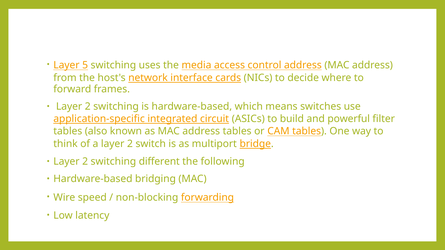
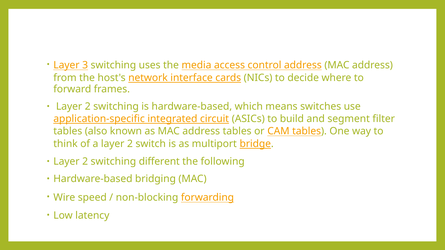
5: 5 -> 3 (85, 65)
powerful: powerful -> segment (349, 119)
